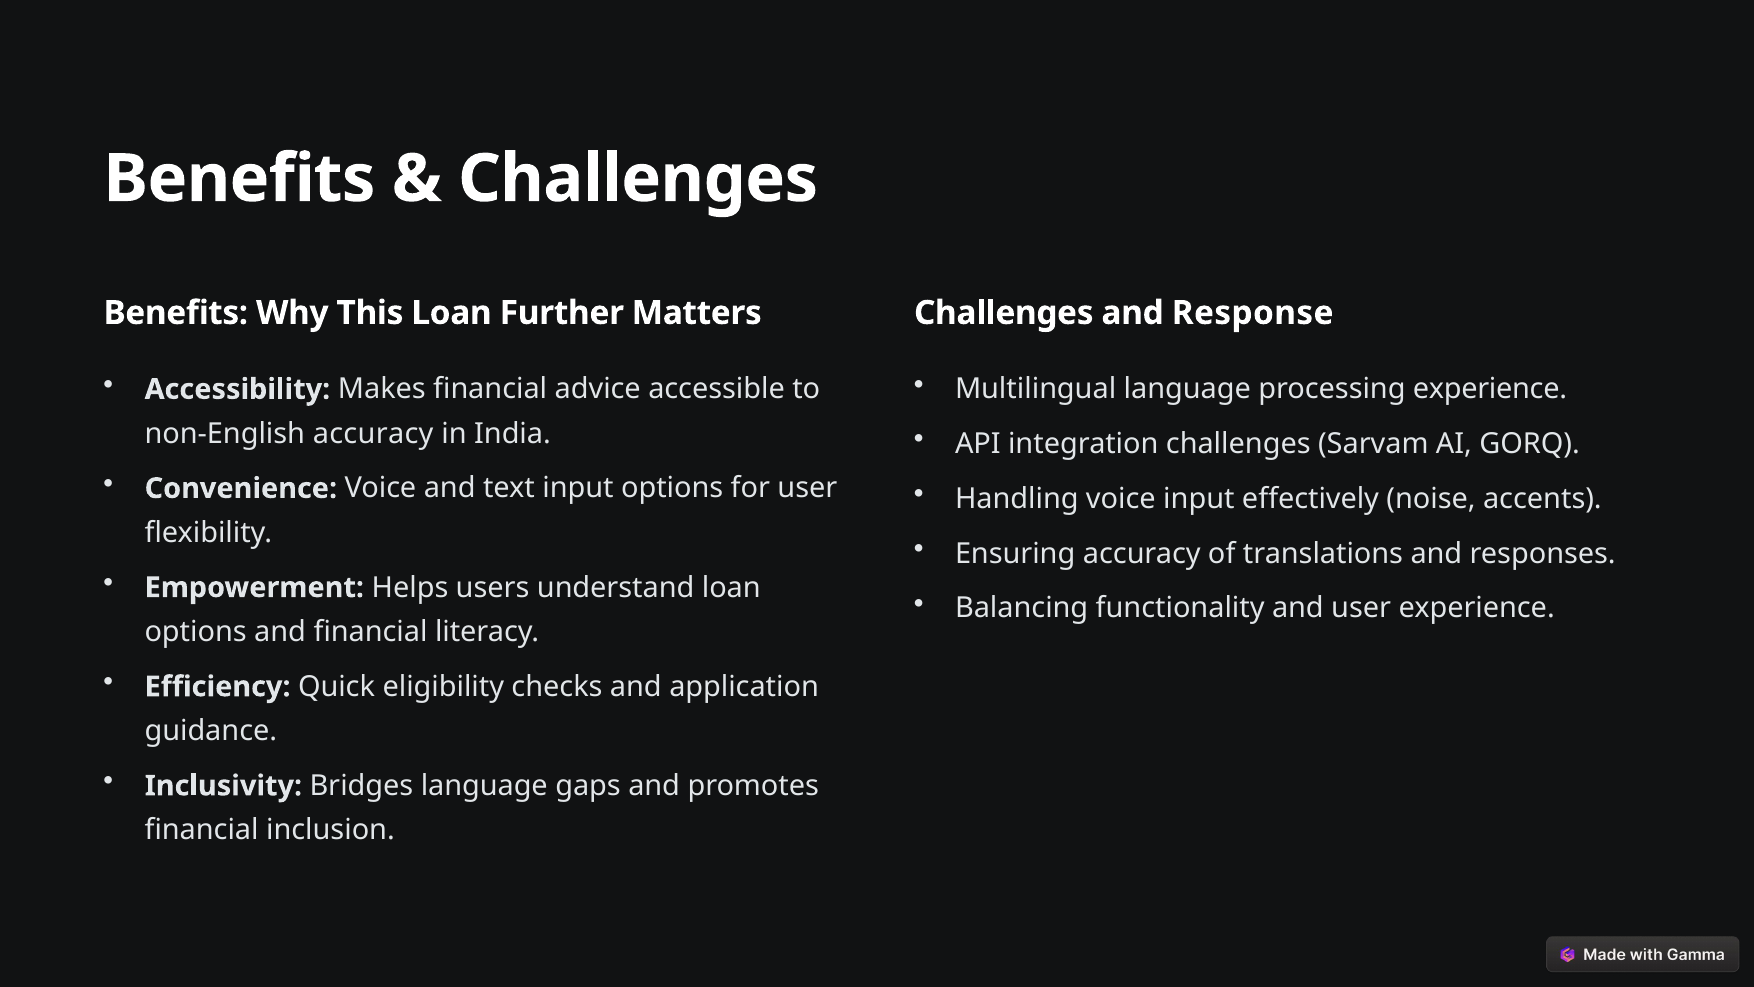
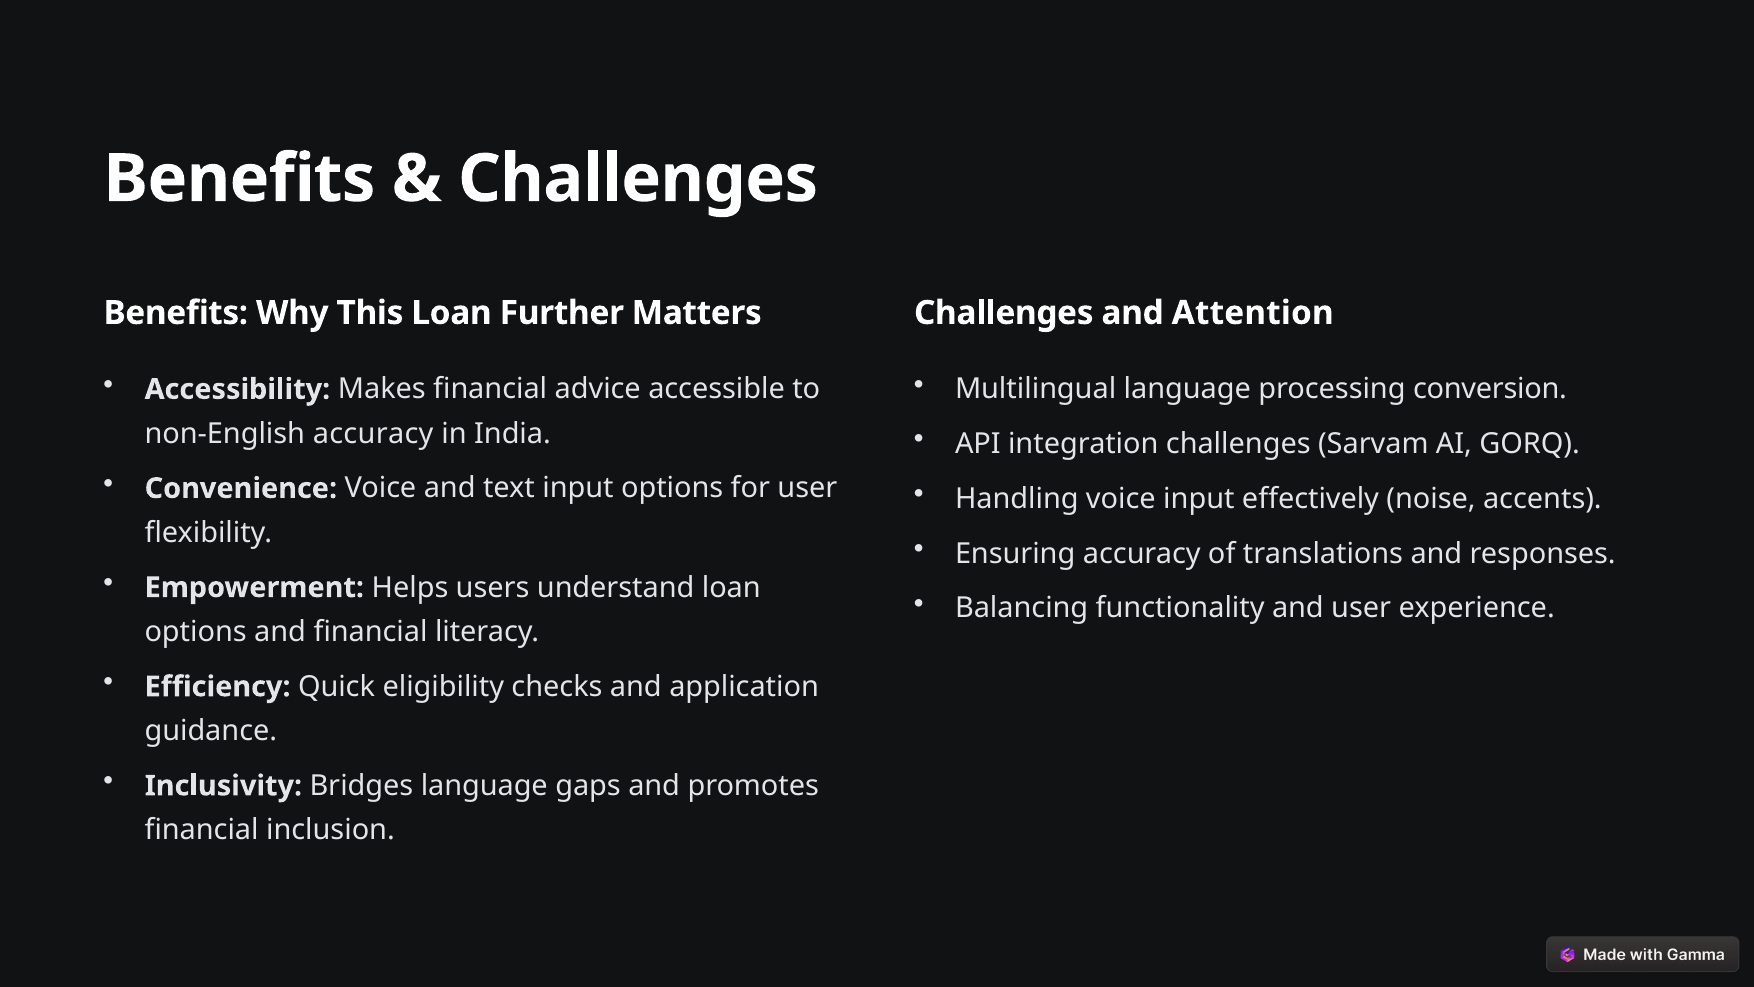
Response: Response -> Attention (1253, 313)
processing experience: experience -> conversion (1490, 389)
